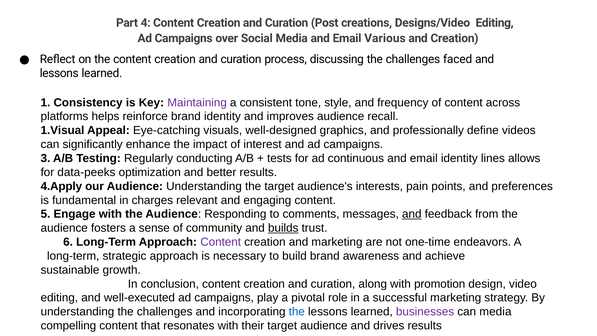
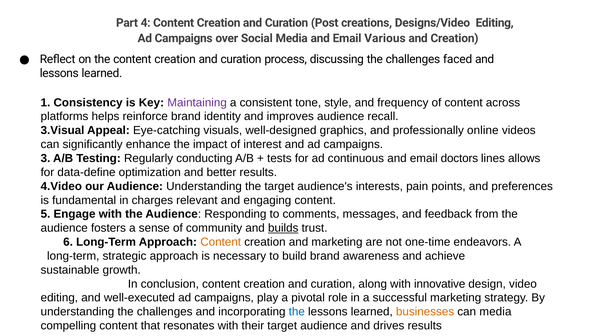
1.Visual: 1.Visual -> 3.Visual (62, 130)
define: define -> online (483, 130)
email identity: identity -> doctors (459, 158)
data-peeks: data-peeks -> data-define (86, 172)
4.Apply: 4.Apply -> 4.Video (61, 186)
and underline: present -> none (412, 214)
Content colour: purple -> orange (221, 242)
promotion: promotion -> innovative (440, 284)
businesses colour: purple -> orange (425, 312)
